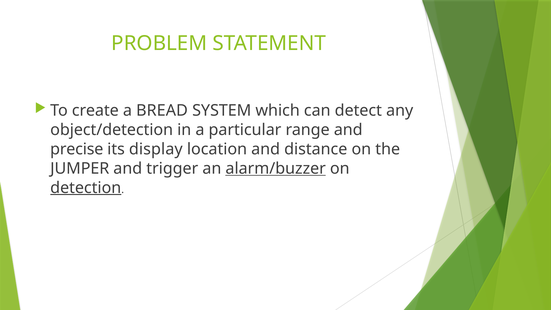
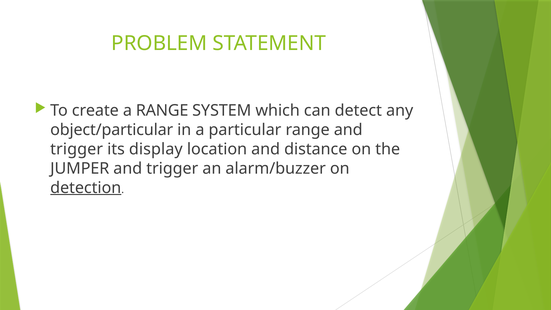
a BREAD: BREAD -> RANGE (162, 110)
object/detection: object/detection -> object/particular (112, 130)
precise: precise -> trigger (77, 149)
alarm/buzzer underline: present -> none (276, 168)
